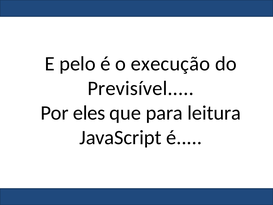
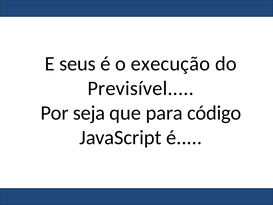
pelo: pelo -> seus (78, 64)
eles: eles -> seja (89, 113)
leitura: leitura -> código (214, 113)
